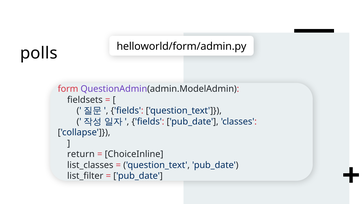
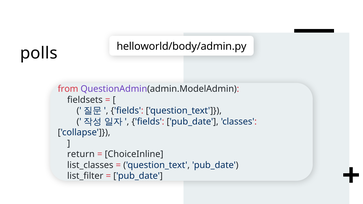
helloworld/form/admin.py: helloworld/form/admin.py -> helloworld/body/admin.py (181, 46)
form: form -> from (68, 89)
